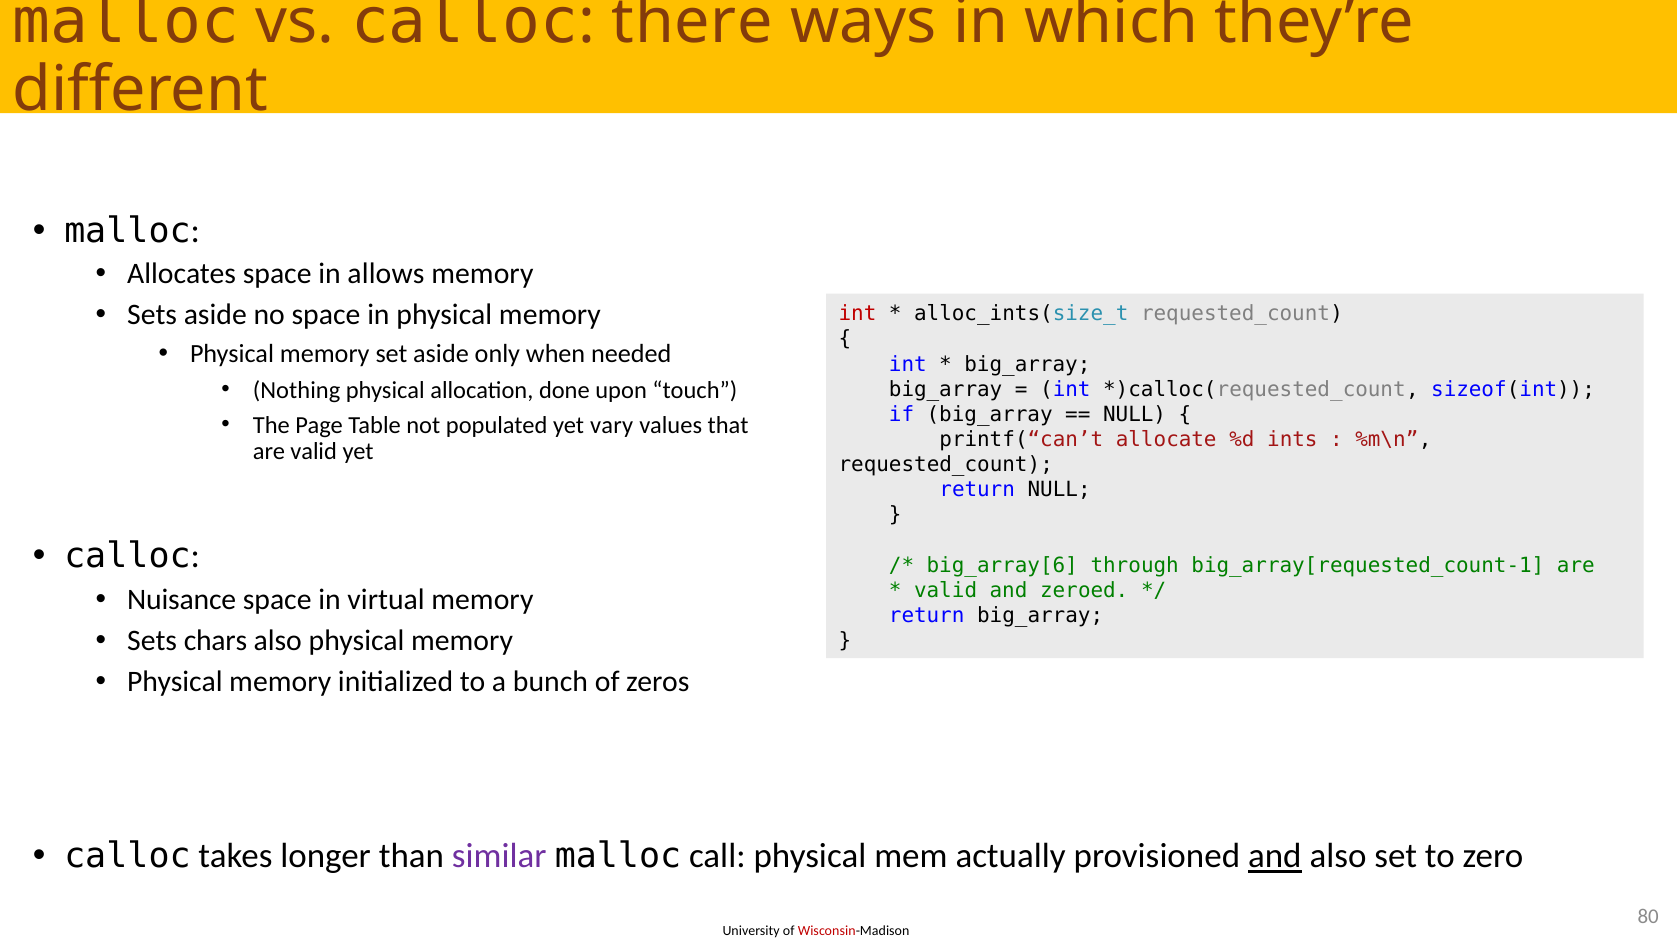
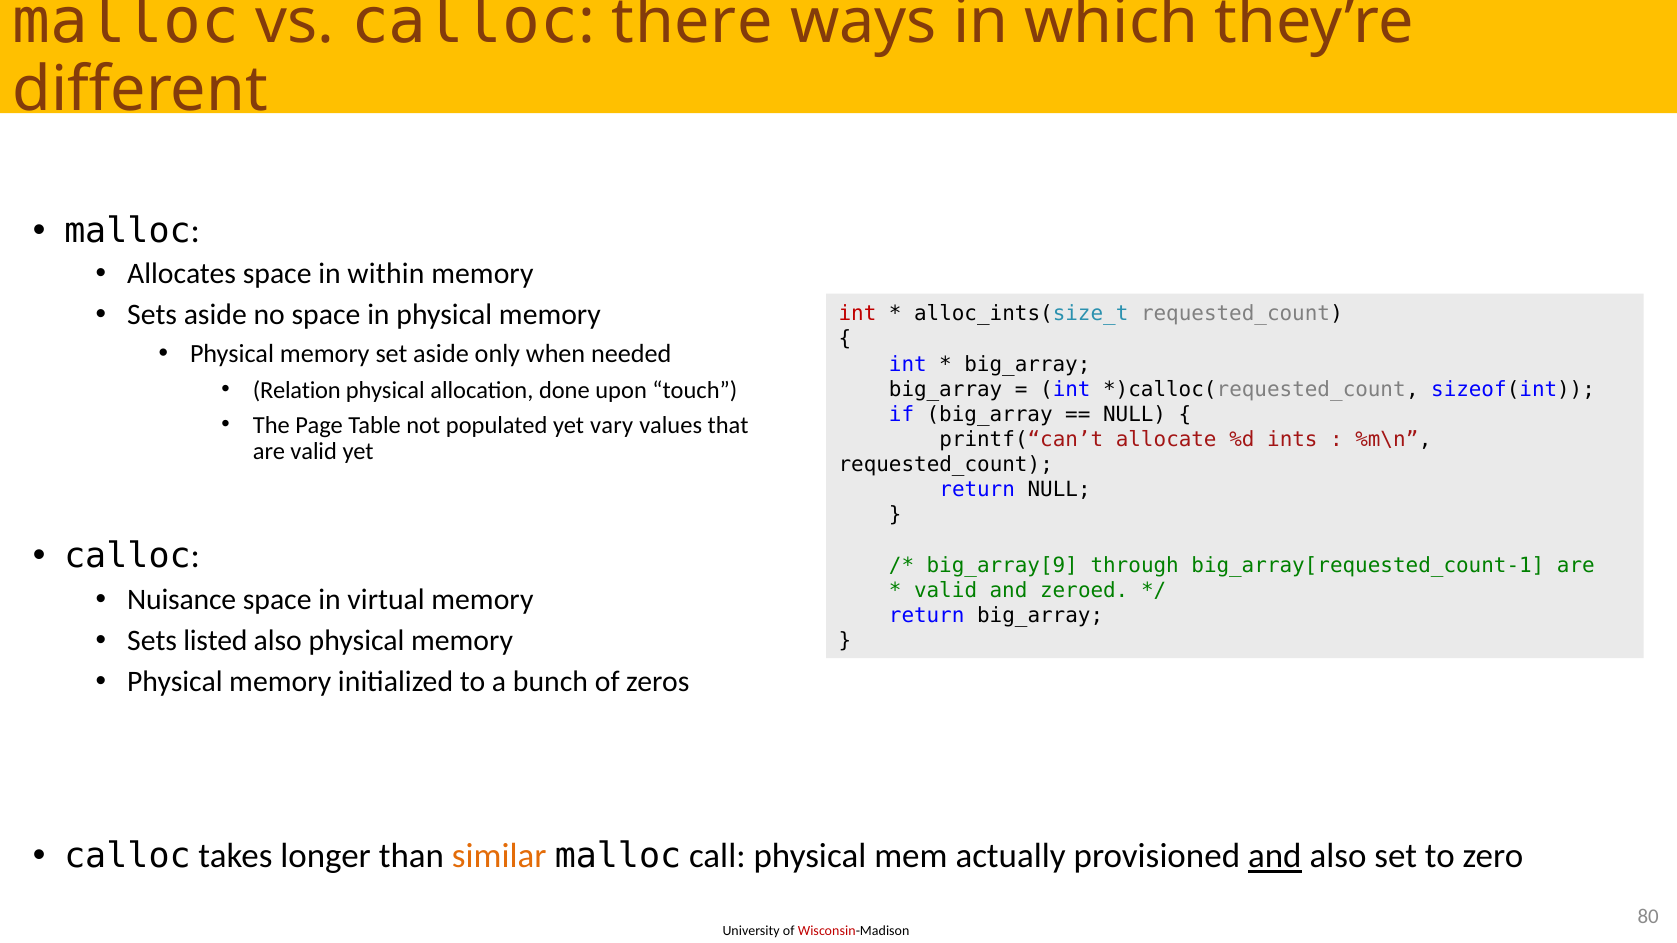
allows: allows -> within (386, 274)
Nothing: Nothing -> Relation (297, 390)
big_array[6: big_array[6 -> big_array[9 (1002, 566)
chars: chars -> listed (215, 641)
similar colour: purple -> orange (499, 856)
